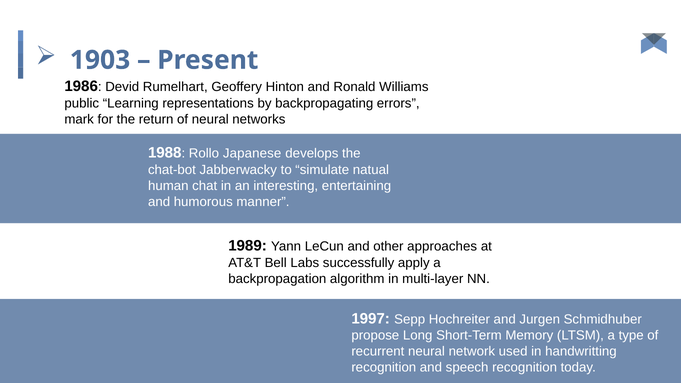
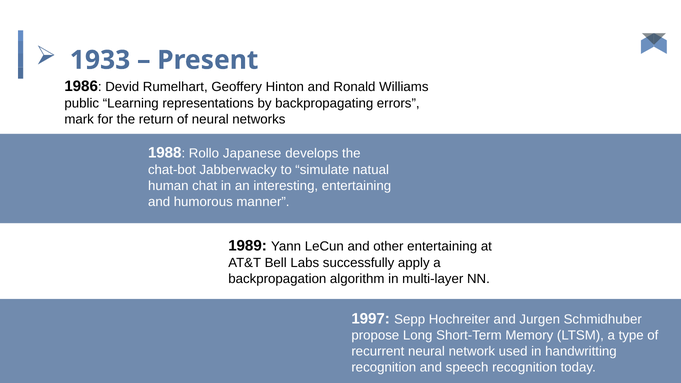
1903: 1903 -> 1933 (100, 60)
other approaches: approaches -> entertaining (442, 247)
